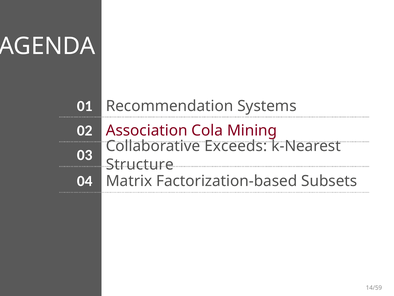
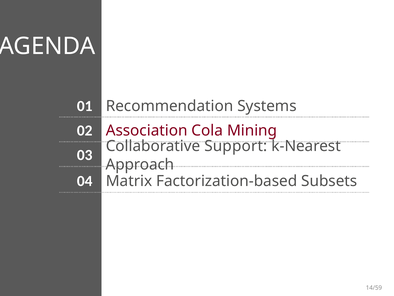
Exceeds: Exceeds -> Support (236, 146)
Structure: Structure -> Approach (140, 164)
